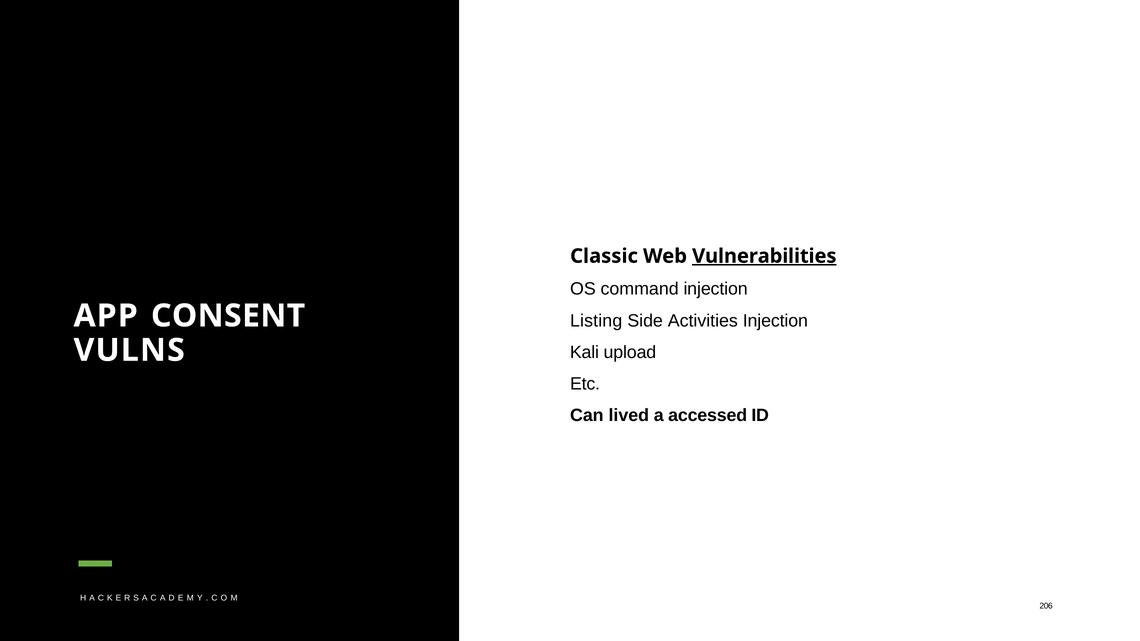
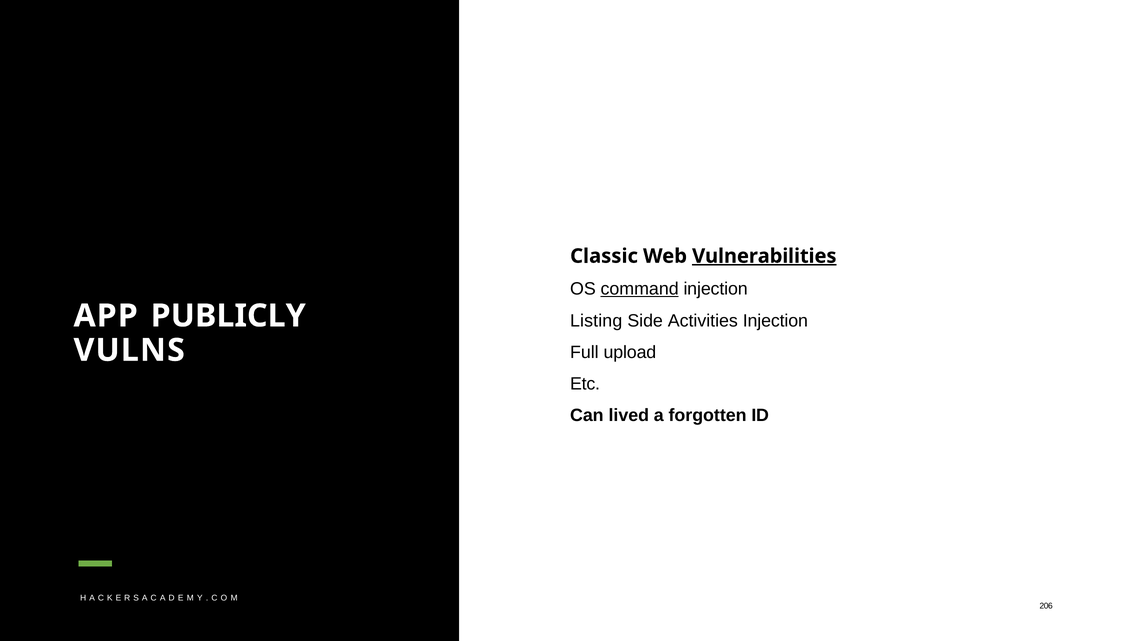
command underline: none -> present (640, 289)
CONSENT: CONSENT -> PUBLICLY (228, 316)
Kali: Kali -> Full (584, 352)
accessed: accessed -> forgotten (708, 416)
